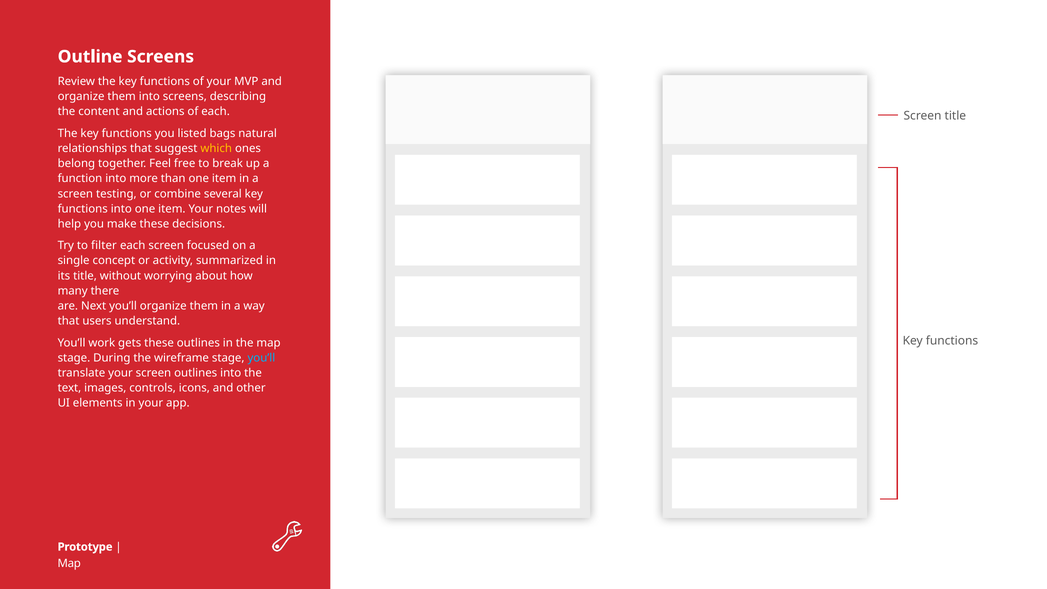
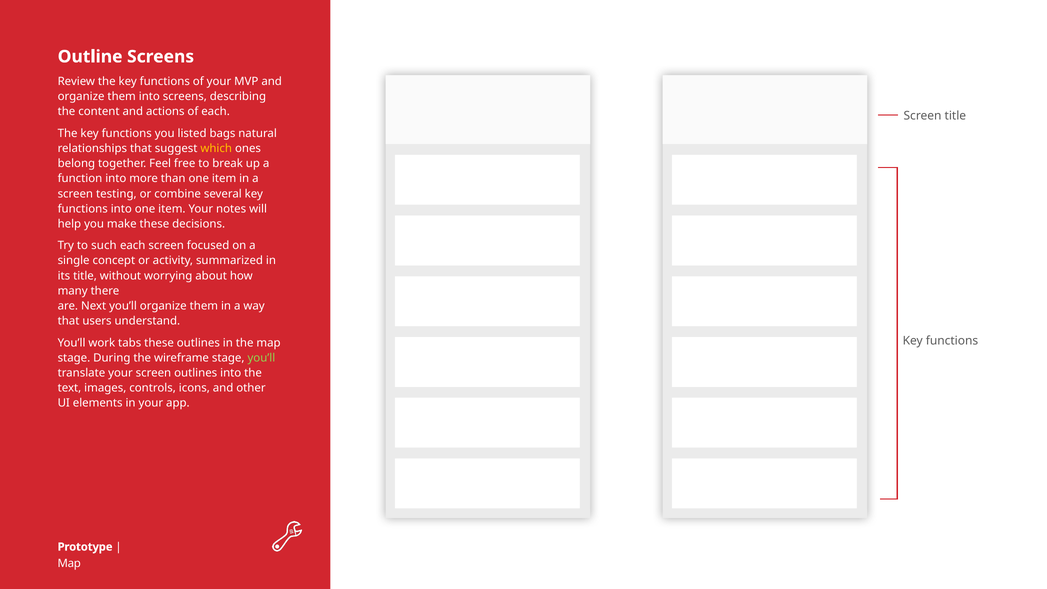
filter: filter -> such (104, 246)
gets: gets -> tabs (130, 343)
you’ll colour: light blue -> light green (261, 358)
